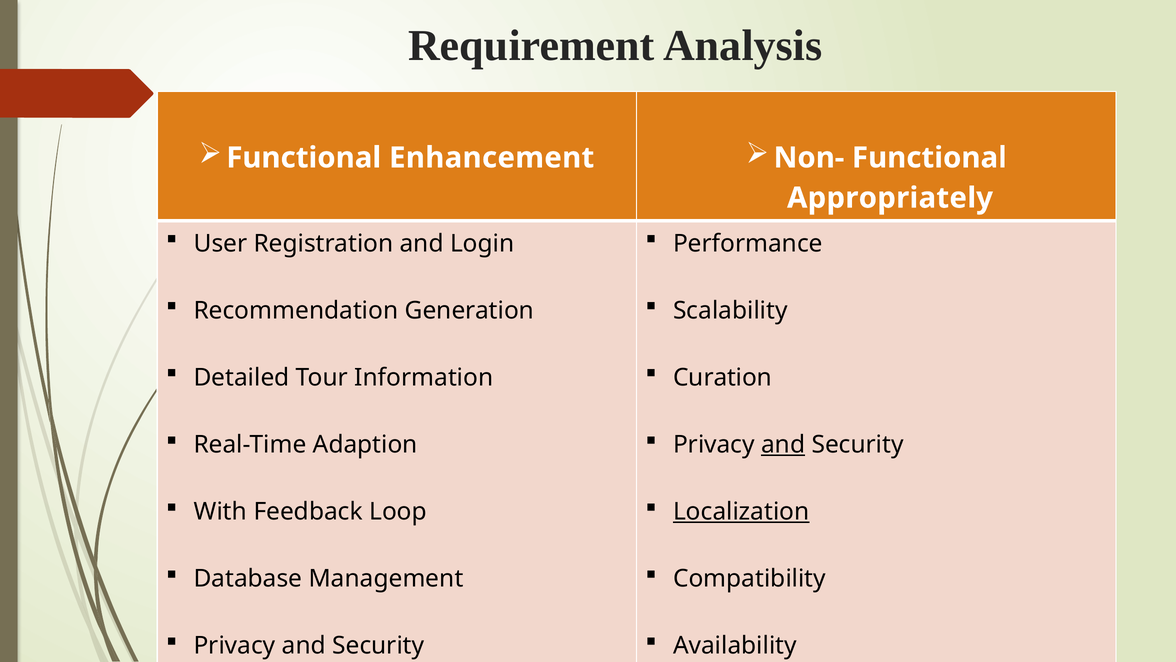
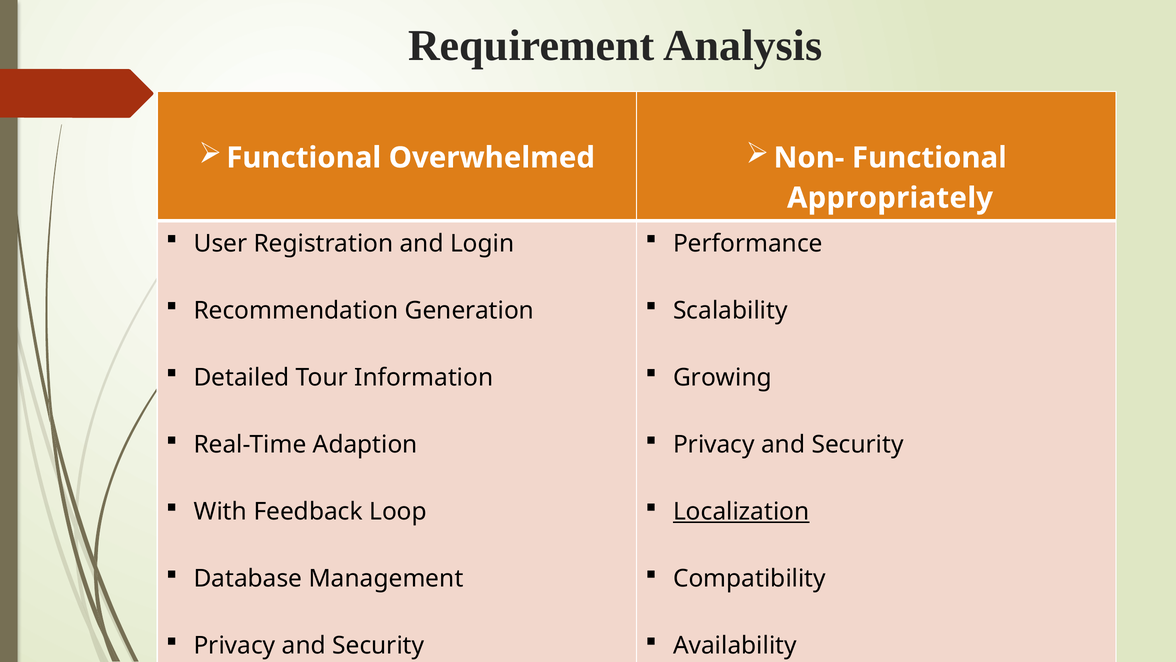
Enhancement: Enhancement -> Overwhelmed (492, 158)
Curation: Curation -> Growing (722, 377)
and underline: present -> none (783, 444)
